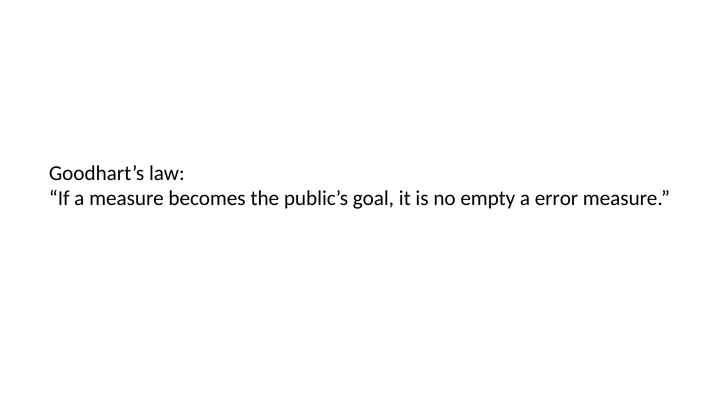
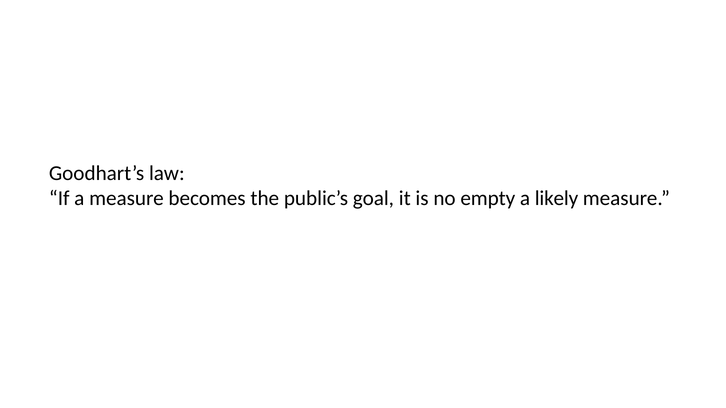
error: error -> likely (557, 199)
